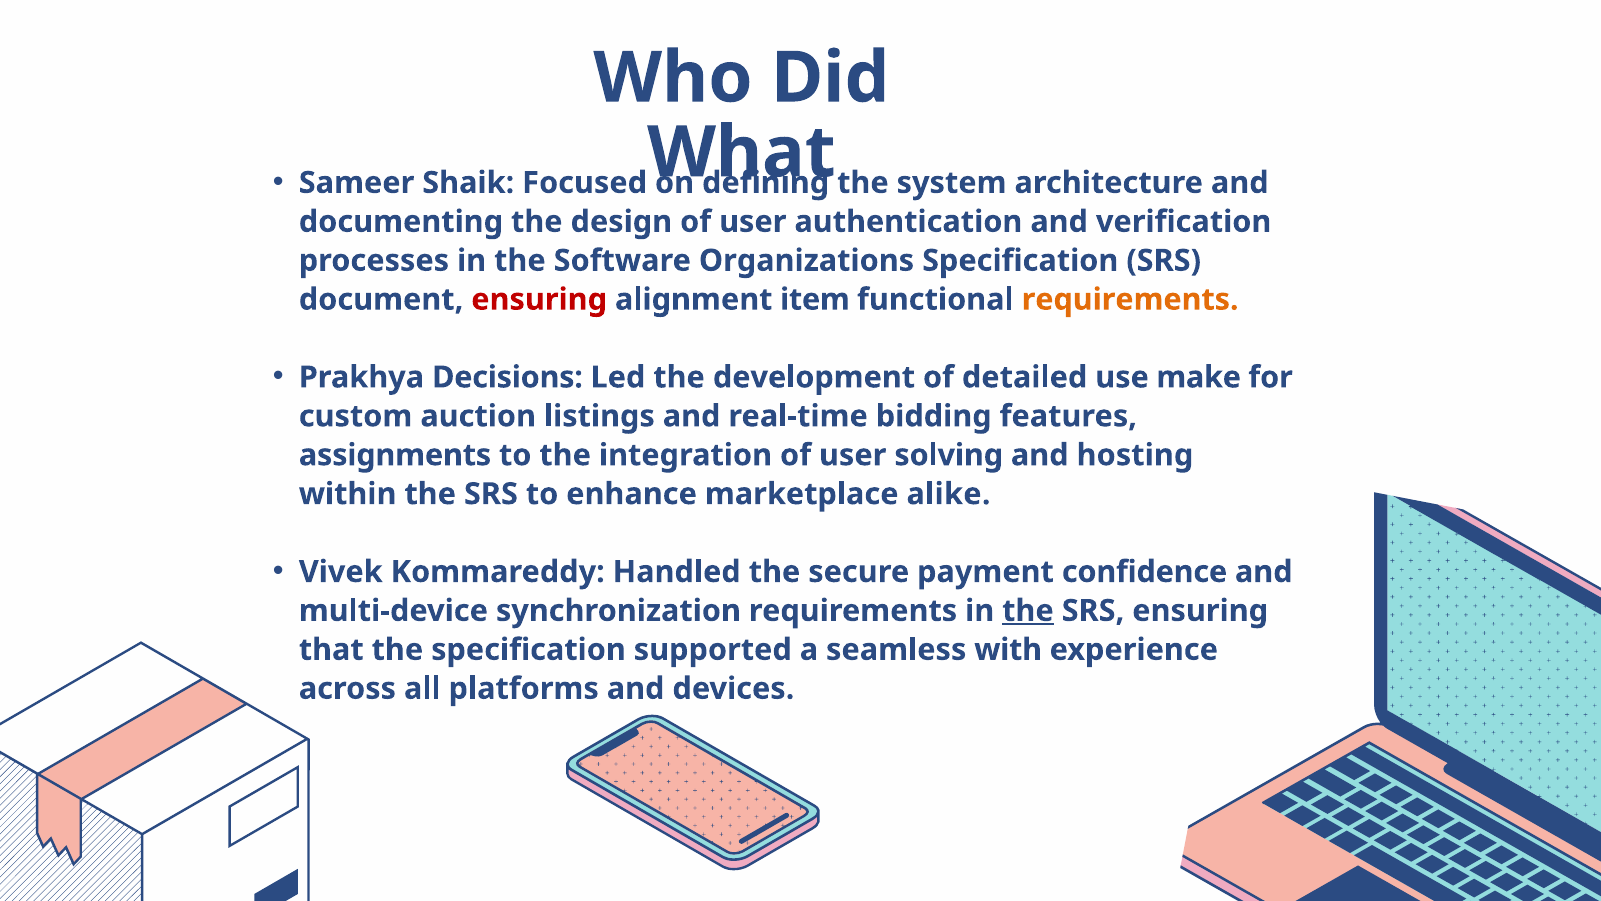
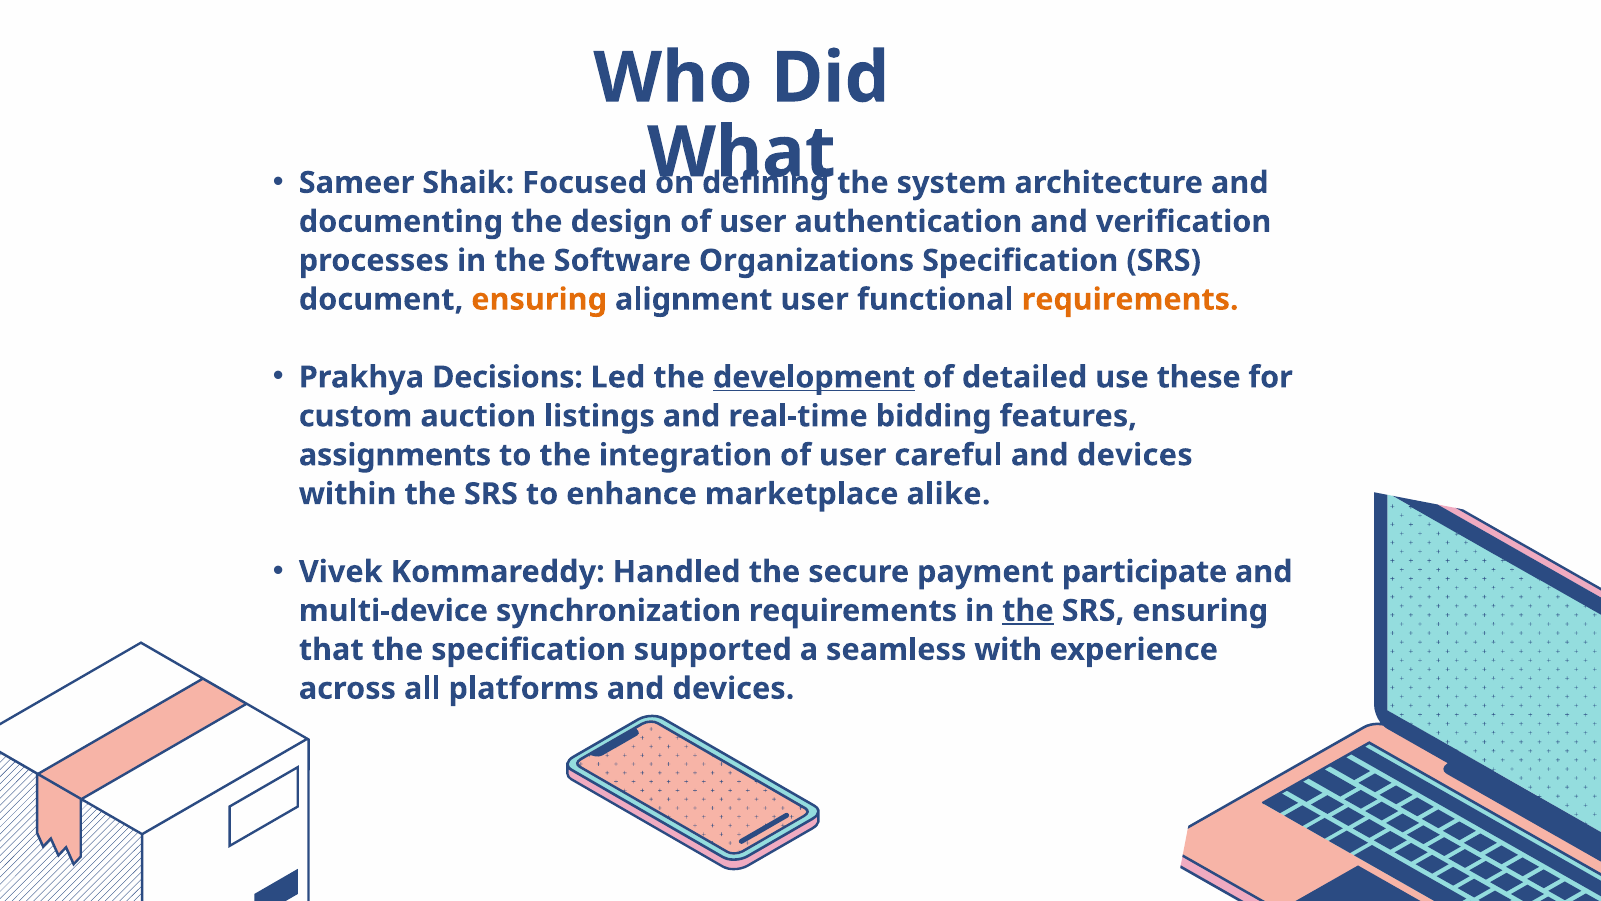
ensuring colour: red -> orange (539, 299)
alignment item: item -> user (815, 299)
development underline: none -> present (814, 377)
make: make -> these (1199, 377)
solving: solving -> careful (949, 455)
hosting: hosting -> devices (1135, 455)
confidence: confidence -> participate (1145, 572)
